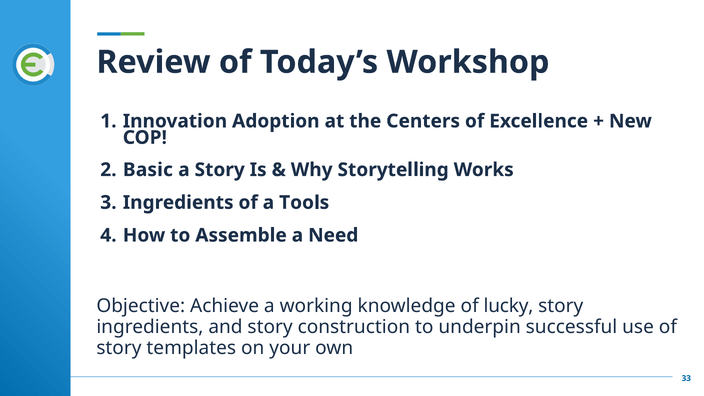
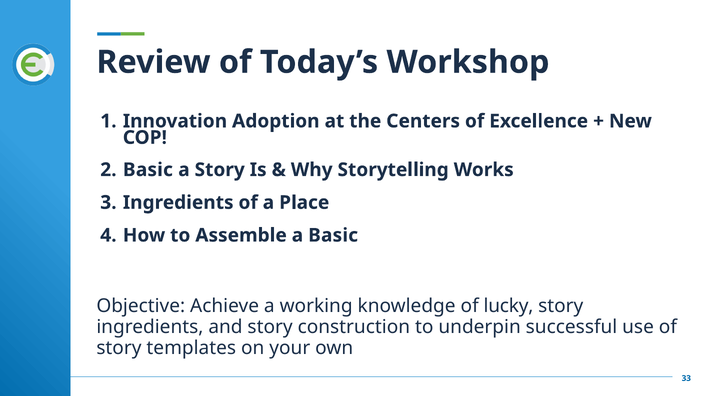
Tools: Tools -> Place (304, 203)
a Need: Need -> Basic (333, 235)
